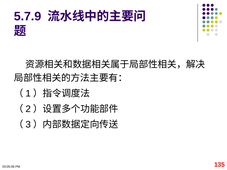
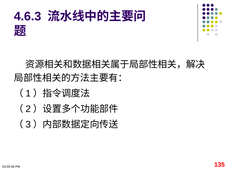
5.7.9: 5.7.9 -> 4.6.3 (28, 16)
